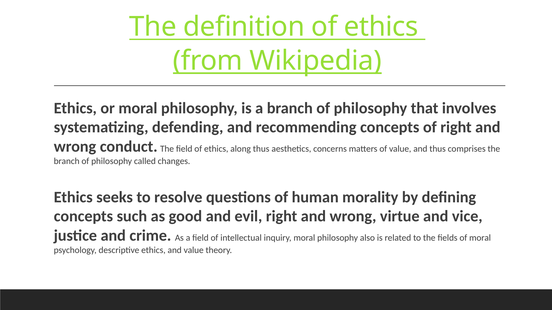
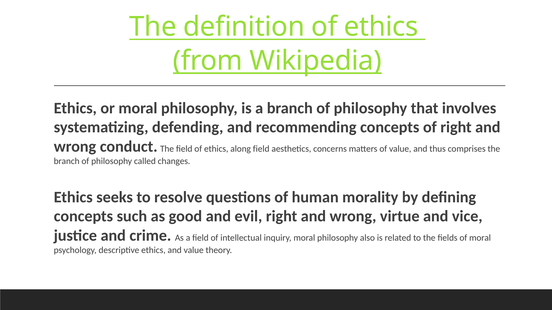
along thus: thus -> field (261, 149)
